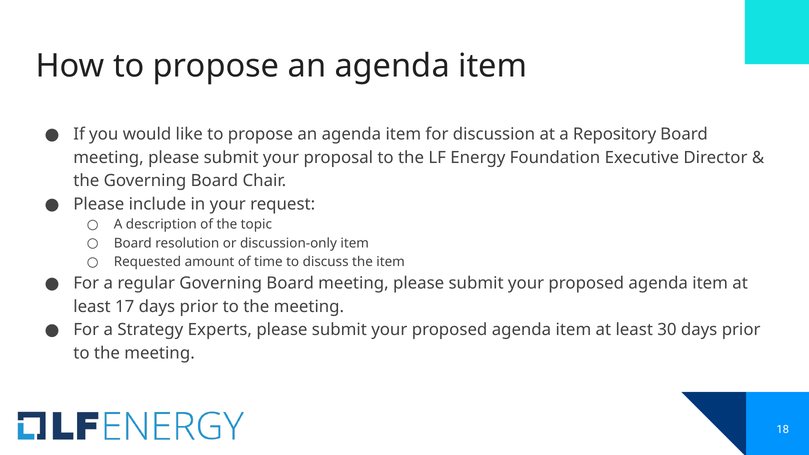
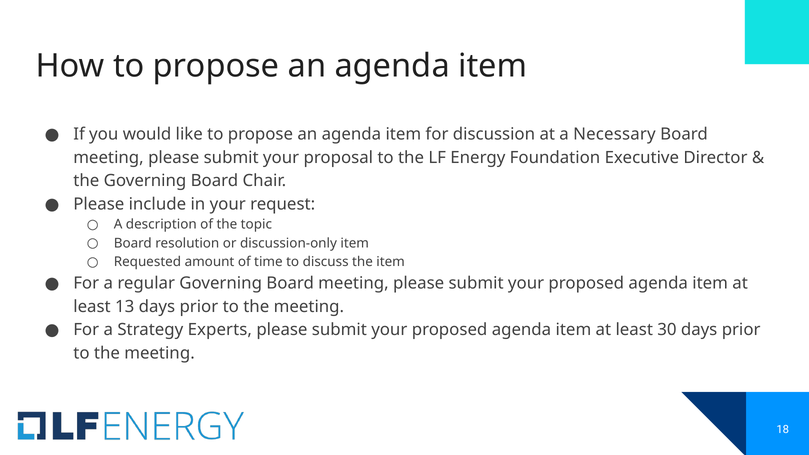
Repository: Repository -> Necessary (614, 134)
17: 17 -> 13 (125, 307)
